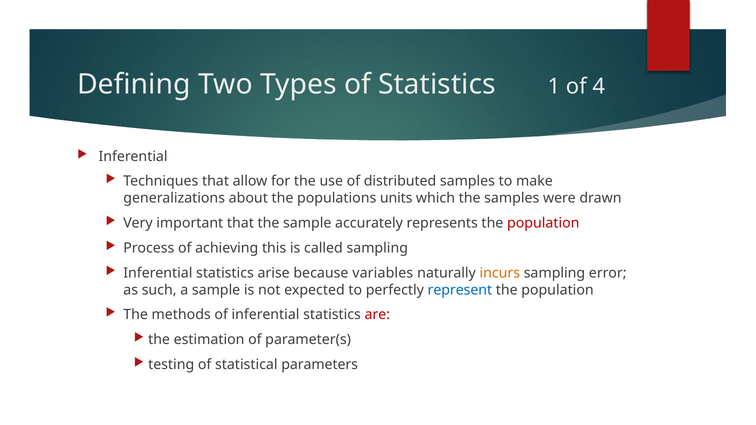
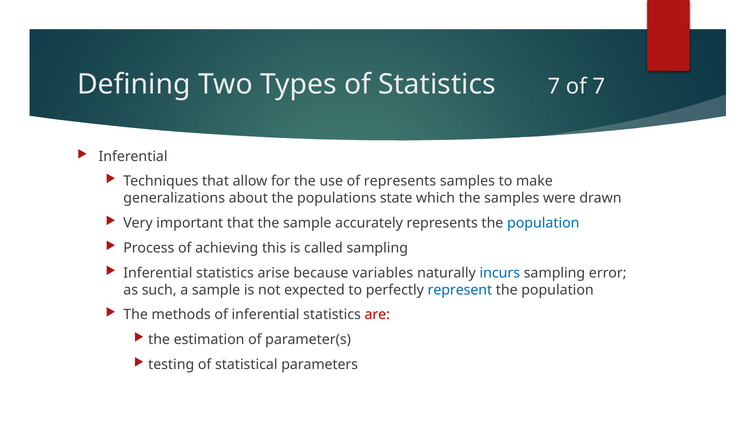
Statistics 1: 1 -> 7 (554, 86)
of 4: 4 -> 7 (599, 86)
of distributed: distributed -> represents (400, 181)
units: units -> state (396, 198)
population colour: red -> blue (543, 223)
incurs colour: orange -> blue (500, 273)
